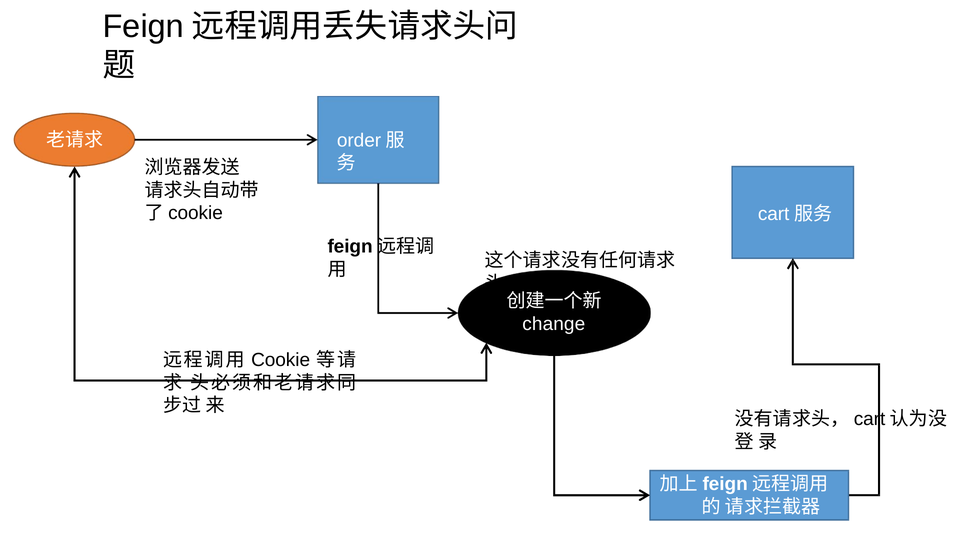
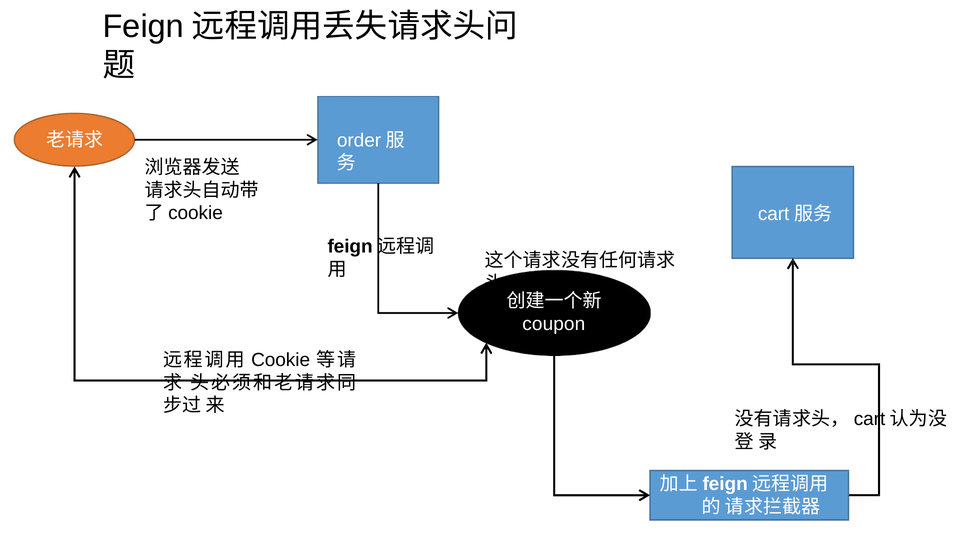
change: change -> coupon (554, 324)
